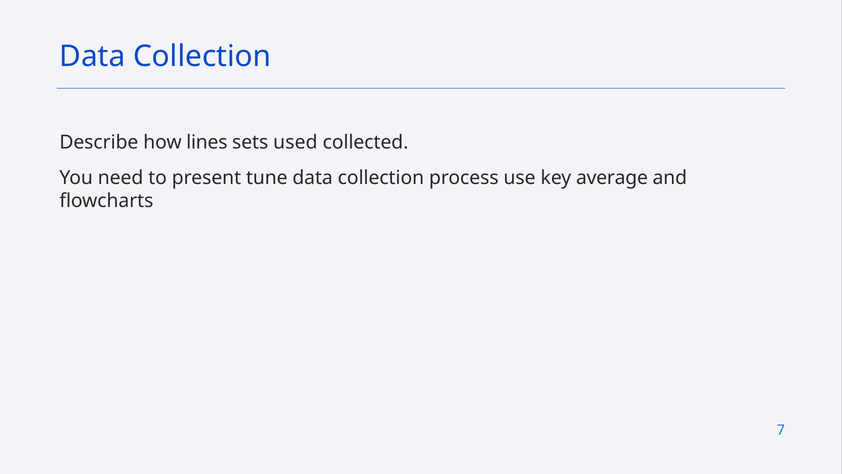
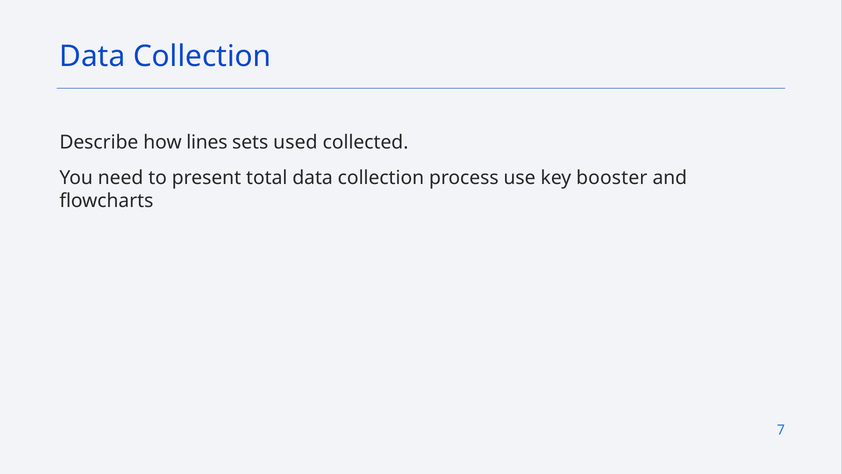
tune: tune -> total (267, 178)
average: average -> booster (612, 178)
